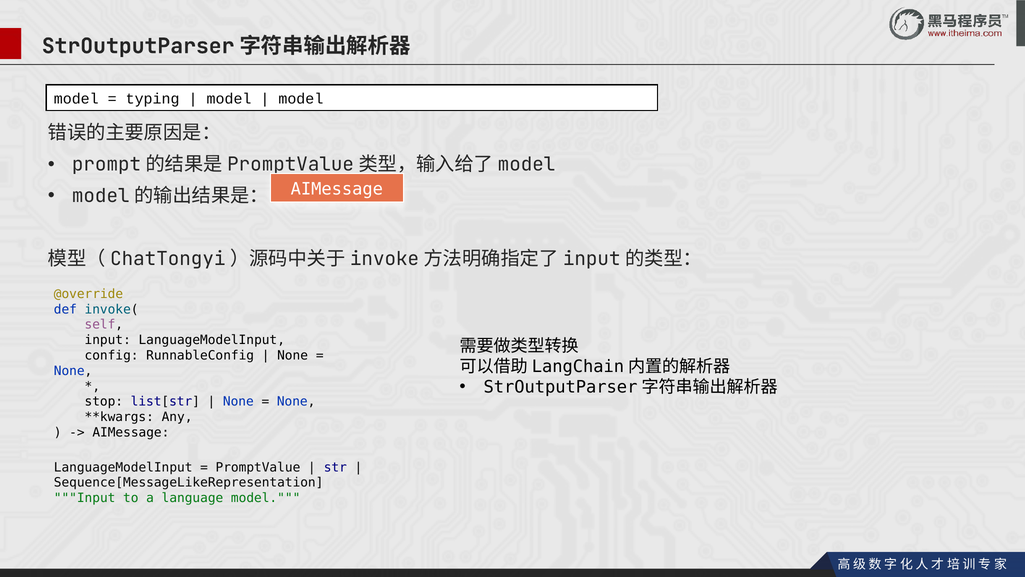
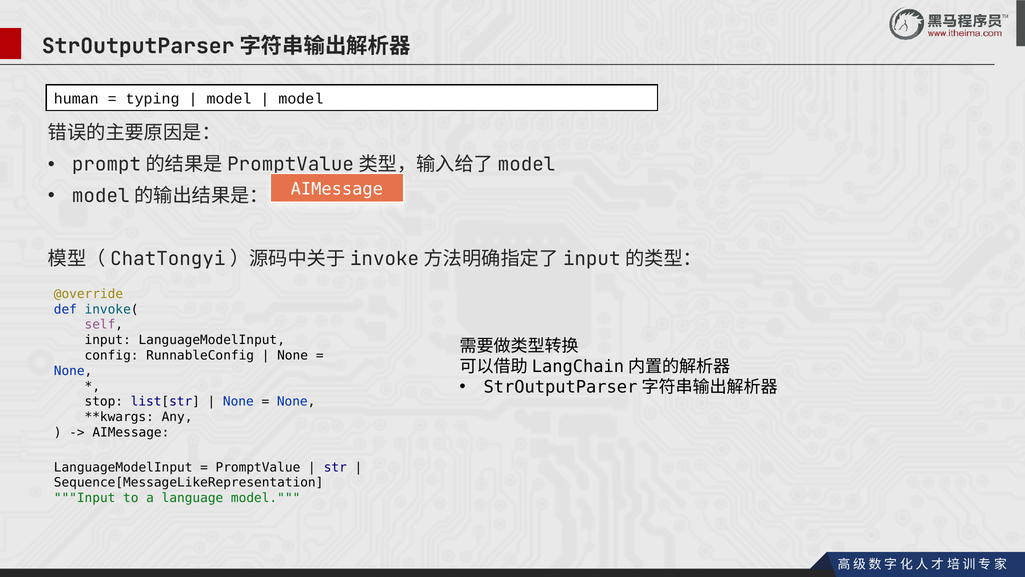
model: model -> human (76, 99)
